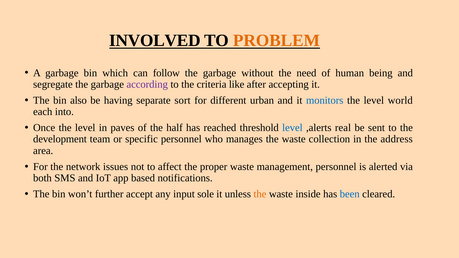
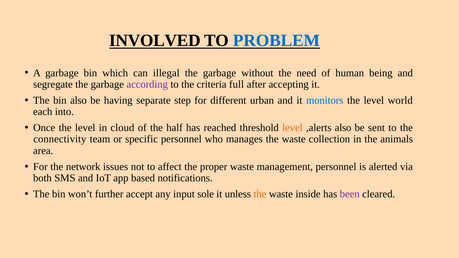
PROBLEM colour: orange -> blue (276, 40)
follow: follow -> illegal (166, 73)
like: like -> full (237, 84)
sort: sort -> step (183, 100)
paves: paves -> cloud (122, 128)
level colour: blue -> orange (292, 128)
,alerts real: real -> also (343, 128)
development: development -> connectivity (60, 139)
address: address -> animals (397, 139)
been colour: blue -> purple (350, 194)
